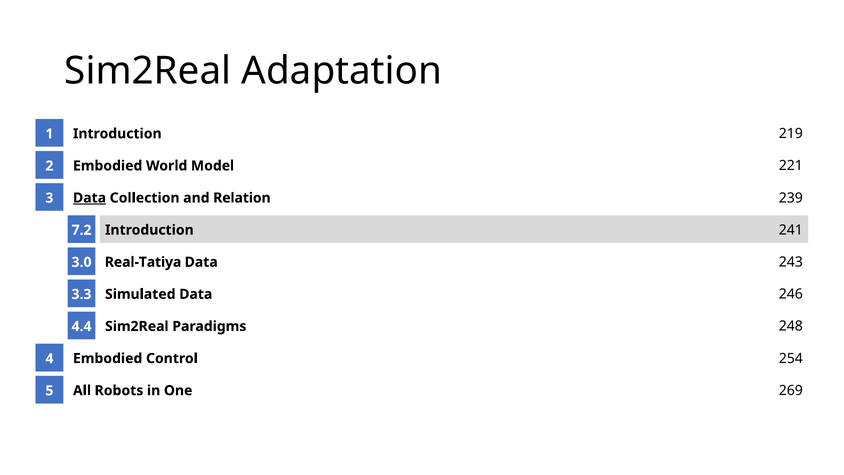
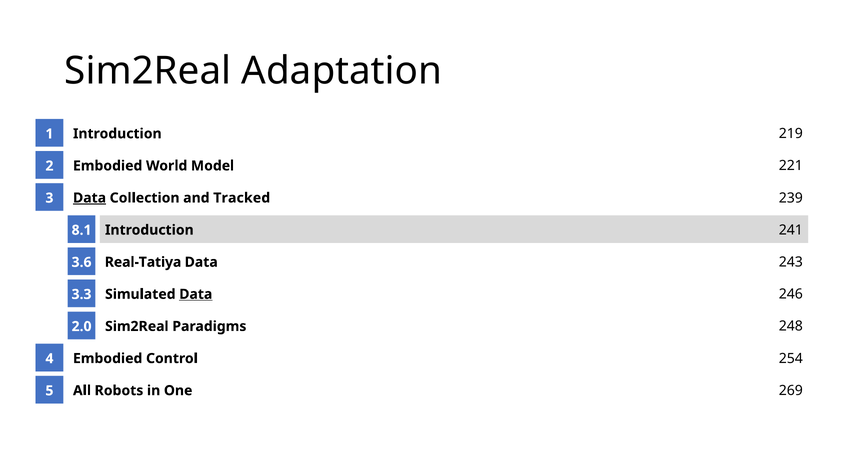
Relation: Relation -> Tracked (242, 198)
7.2: 7.2 -> 8.1 (82, 230)
3.0: 3.0 -> 3.6 (82, 262)
Data underline: none -> present (196, 294)
4.4: 4.4 -> 2.0 (82, 326)
